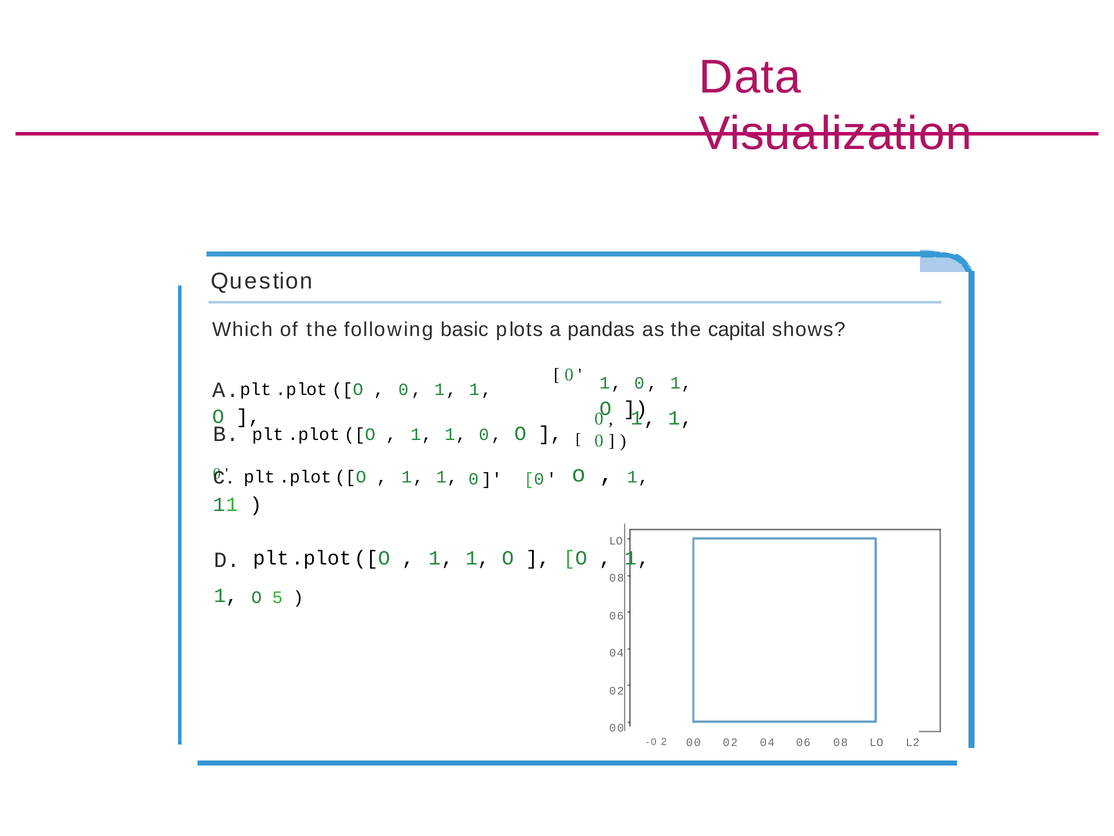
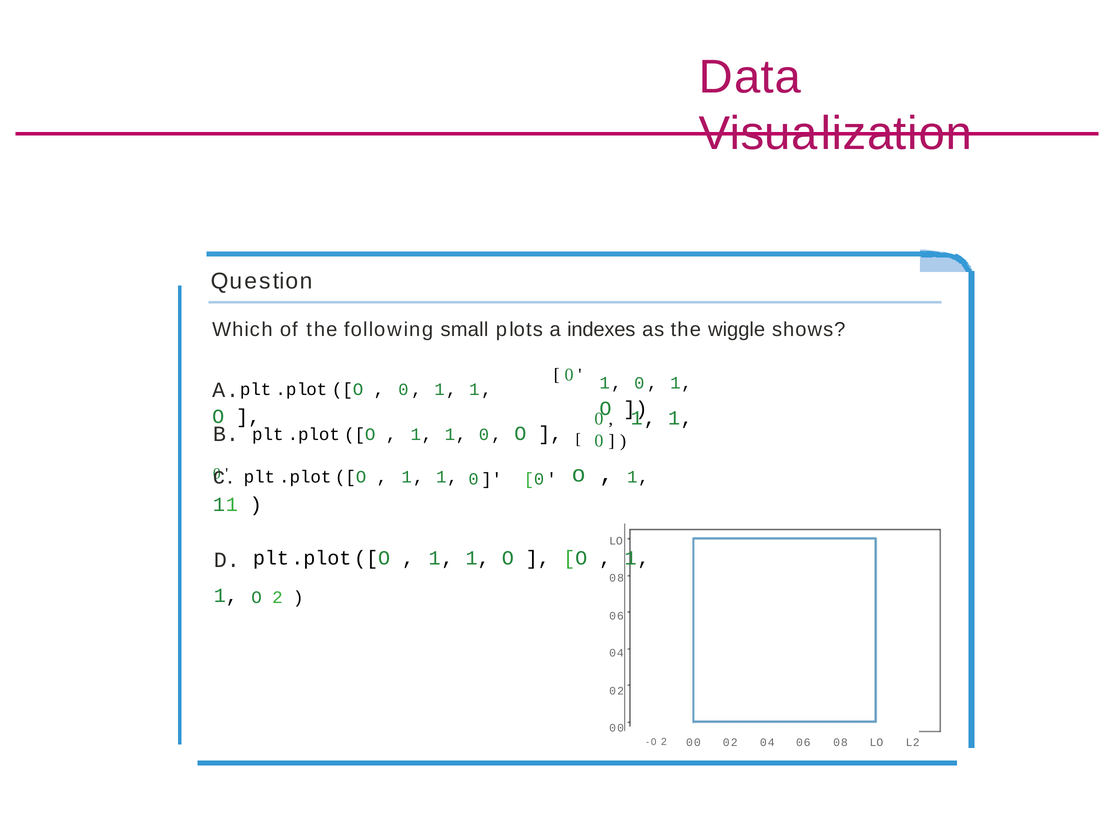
basic: basic -> small (464, 330)
pandas: pandas -> indexes (601, 330)
capital: capital -> wiggle (737, 330)
O 5: 5 -> 2 (277, 597)
